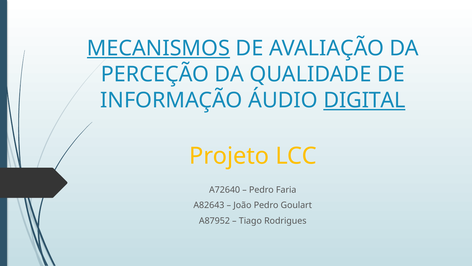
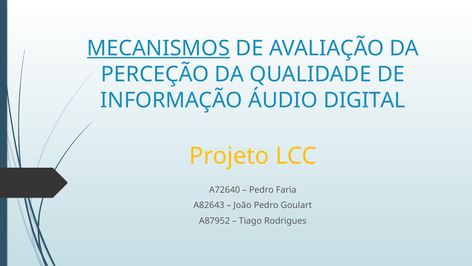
DIGITAL underline: present -> none (365, 100)
